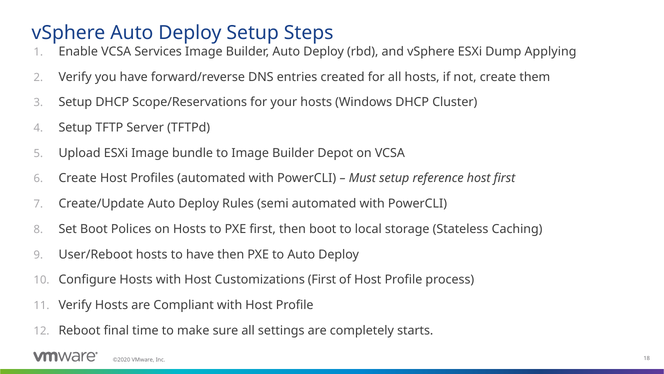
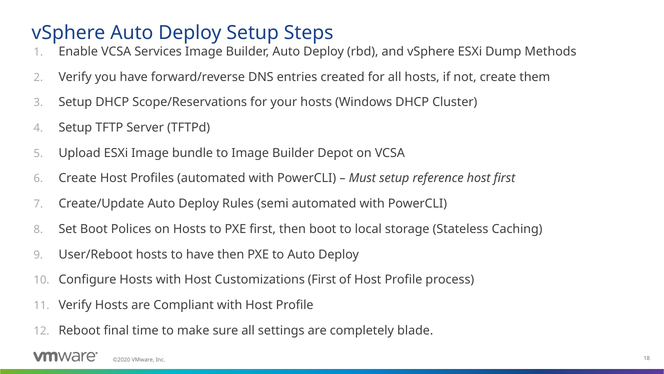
Applying: Applying -> Methods (551, 52)
starts: starts -> blade (415, 330)
